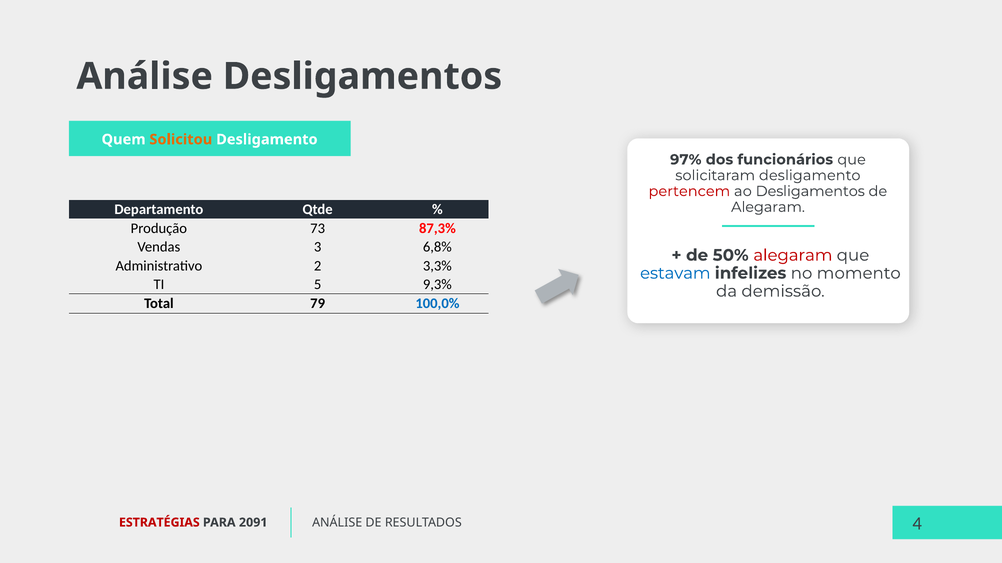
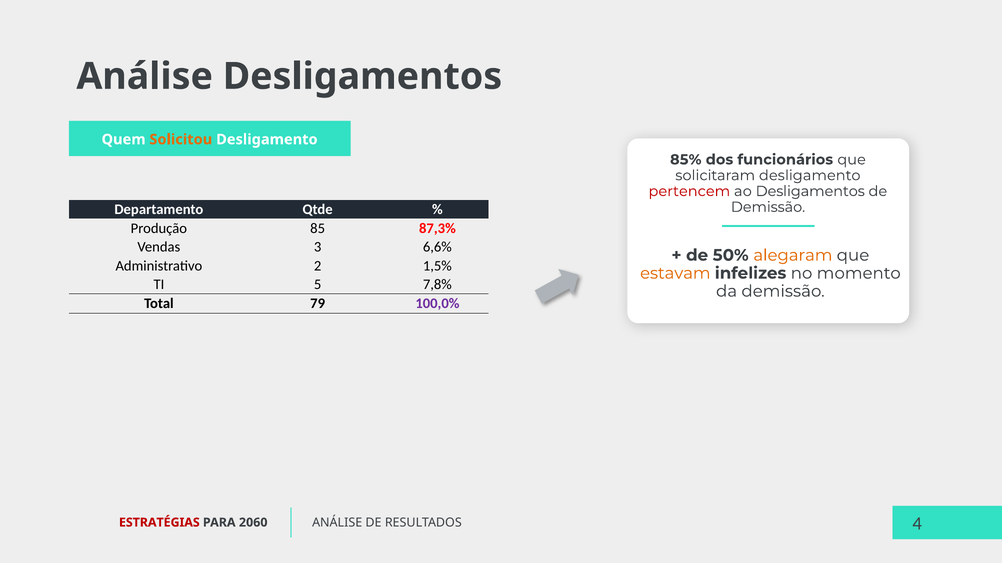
97%: 97% -> 85% (686, 160)
Alegaram: Alegaram -> Demissão (768, 207)
73: 73 -> 85 (318, 228)
6,8%: 6,8% -> 6,6% (437, 247)
alegaram colour: red -> orange (793, 256)
3,3%: 3,3% -> 1,5% (437, 266)
estavam colour: blue -> orange (675, 273)
9,3%: 9,3% -> 7,8% (437, 285)
100,0% colour: blue -> purple (437, 304)
2091: 2091 -> 2060 (253, 523)
